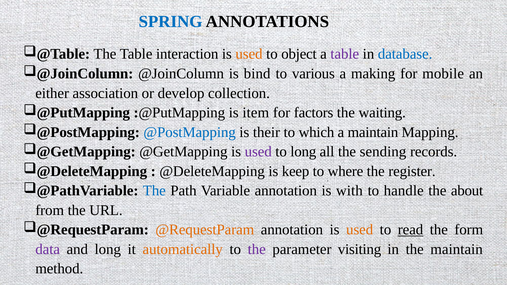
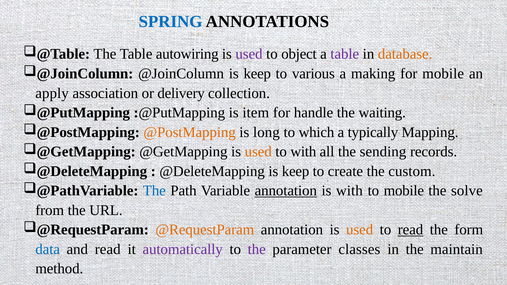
interaction: interaction -> autowiring (187, 54)
used colour: orange -> purple (249, 54)
database colour: blue -> orange (405, 54)
@JoinColumn is bind: bind -> keep (257, 74)
either: either -> apply (52, 93)
develop: develop -> delivery (181, 93)
factors: factors -> handle (314, 113)
@PostMapping colour: blue -> orange (190, 132)
their: their -> long (266, 132)
a maintain: maintain -> typically (373, 132)
used colour: purple -> orange (258, 152)
to long: long -> with (303, 152)
where: where -> create (345, 171)
register: register -> custom (412, 171)
annotation underline: none -> present (286, 191)
to handle: handle -> mobile (404, 191)
about: about -> solve (467, 191)
data colour: purple -> blue (48, 249)
and long: long -> read (108, 249)
automatically colour: orange -> purple (183, 249)
visiting: visiting -> classes (359, 249)
